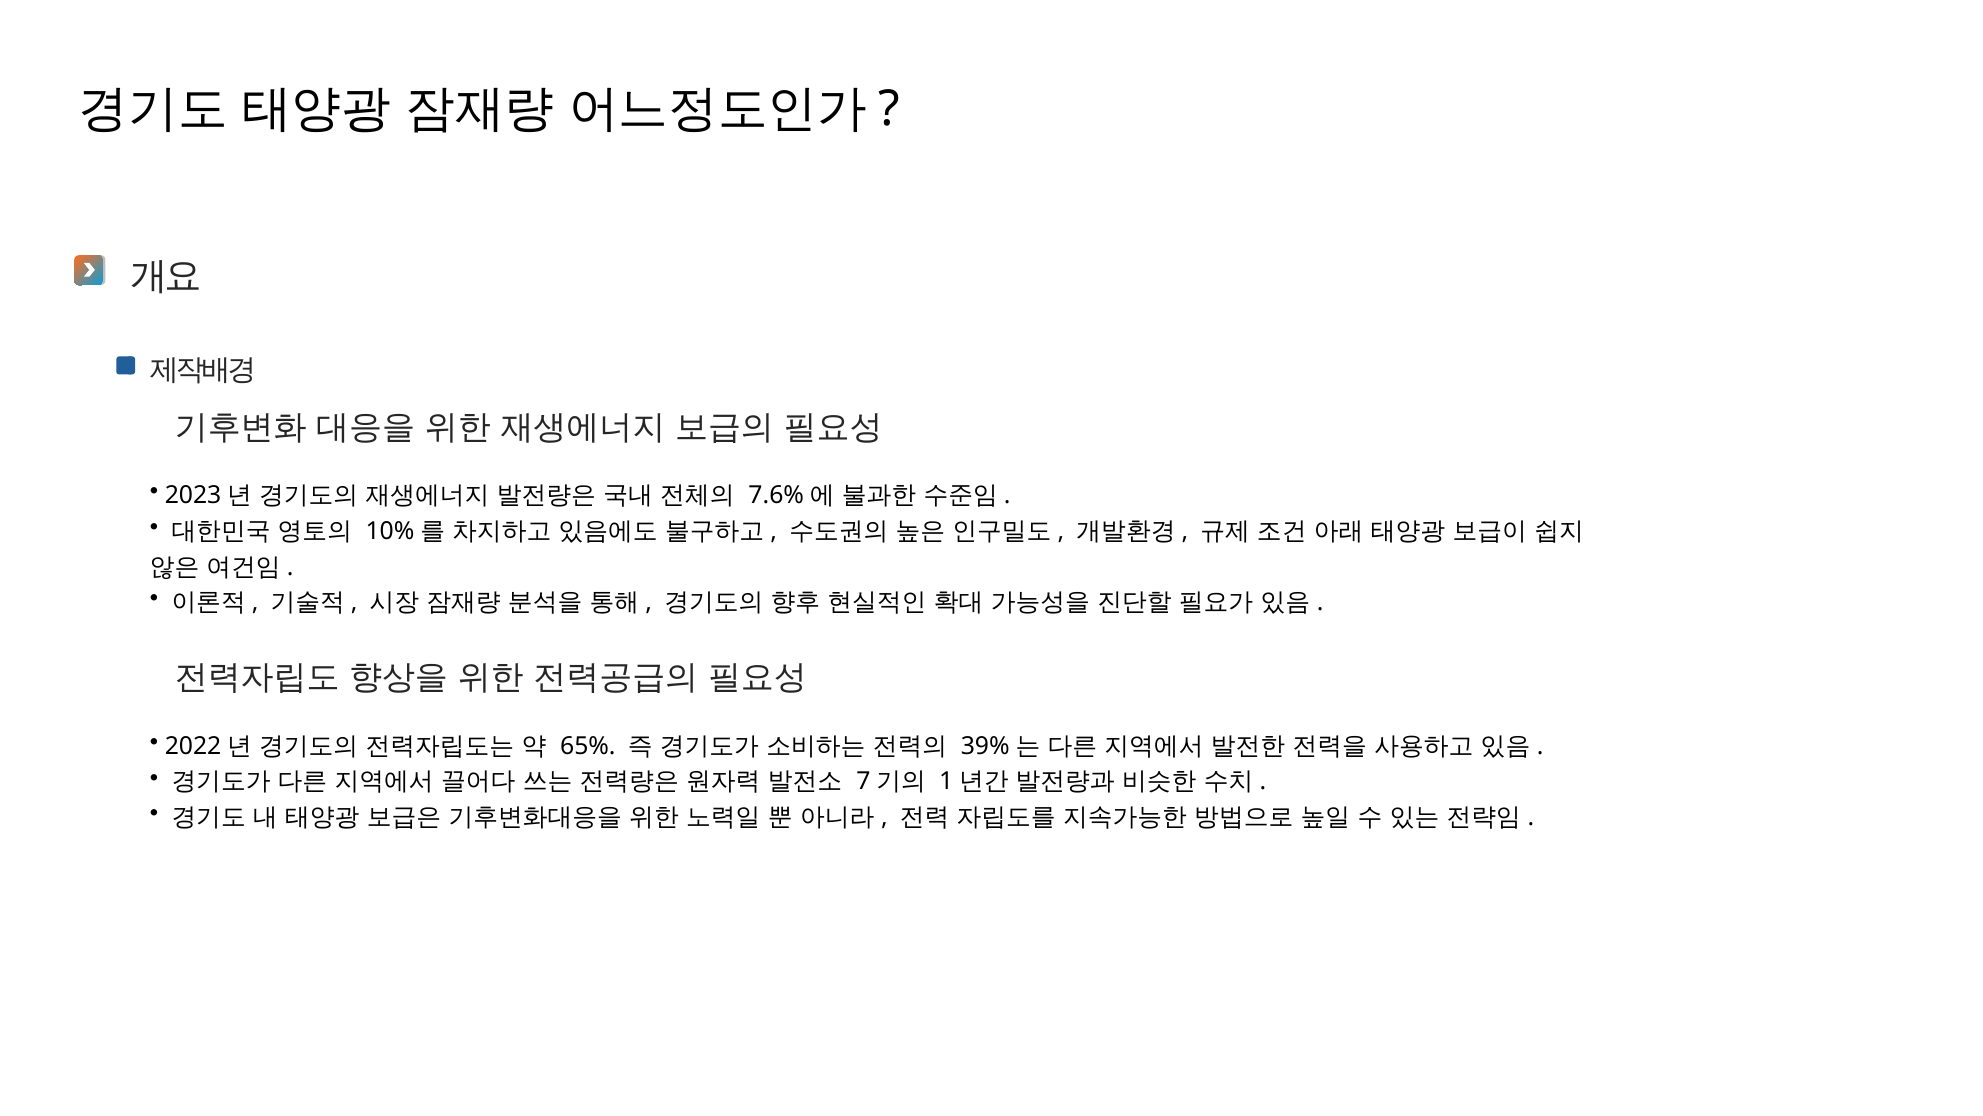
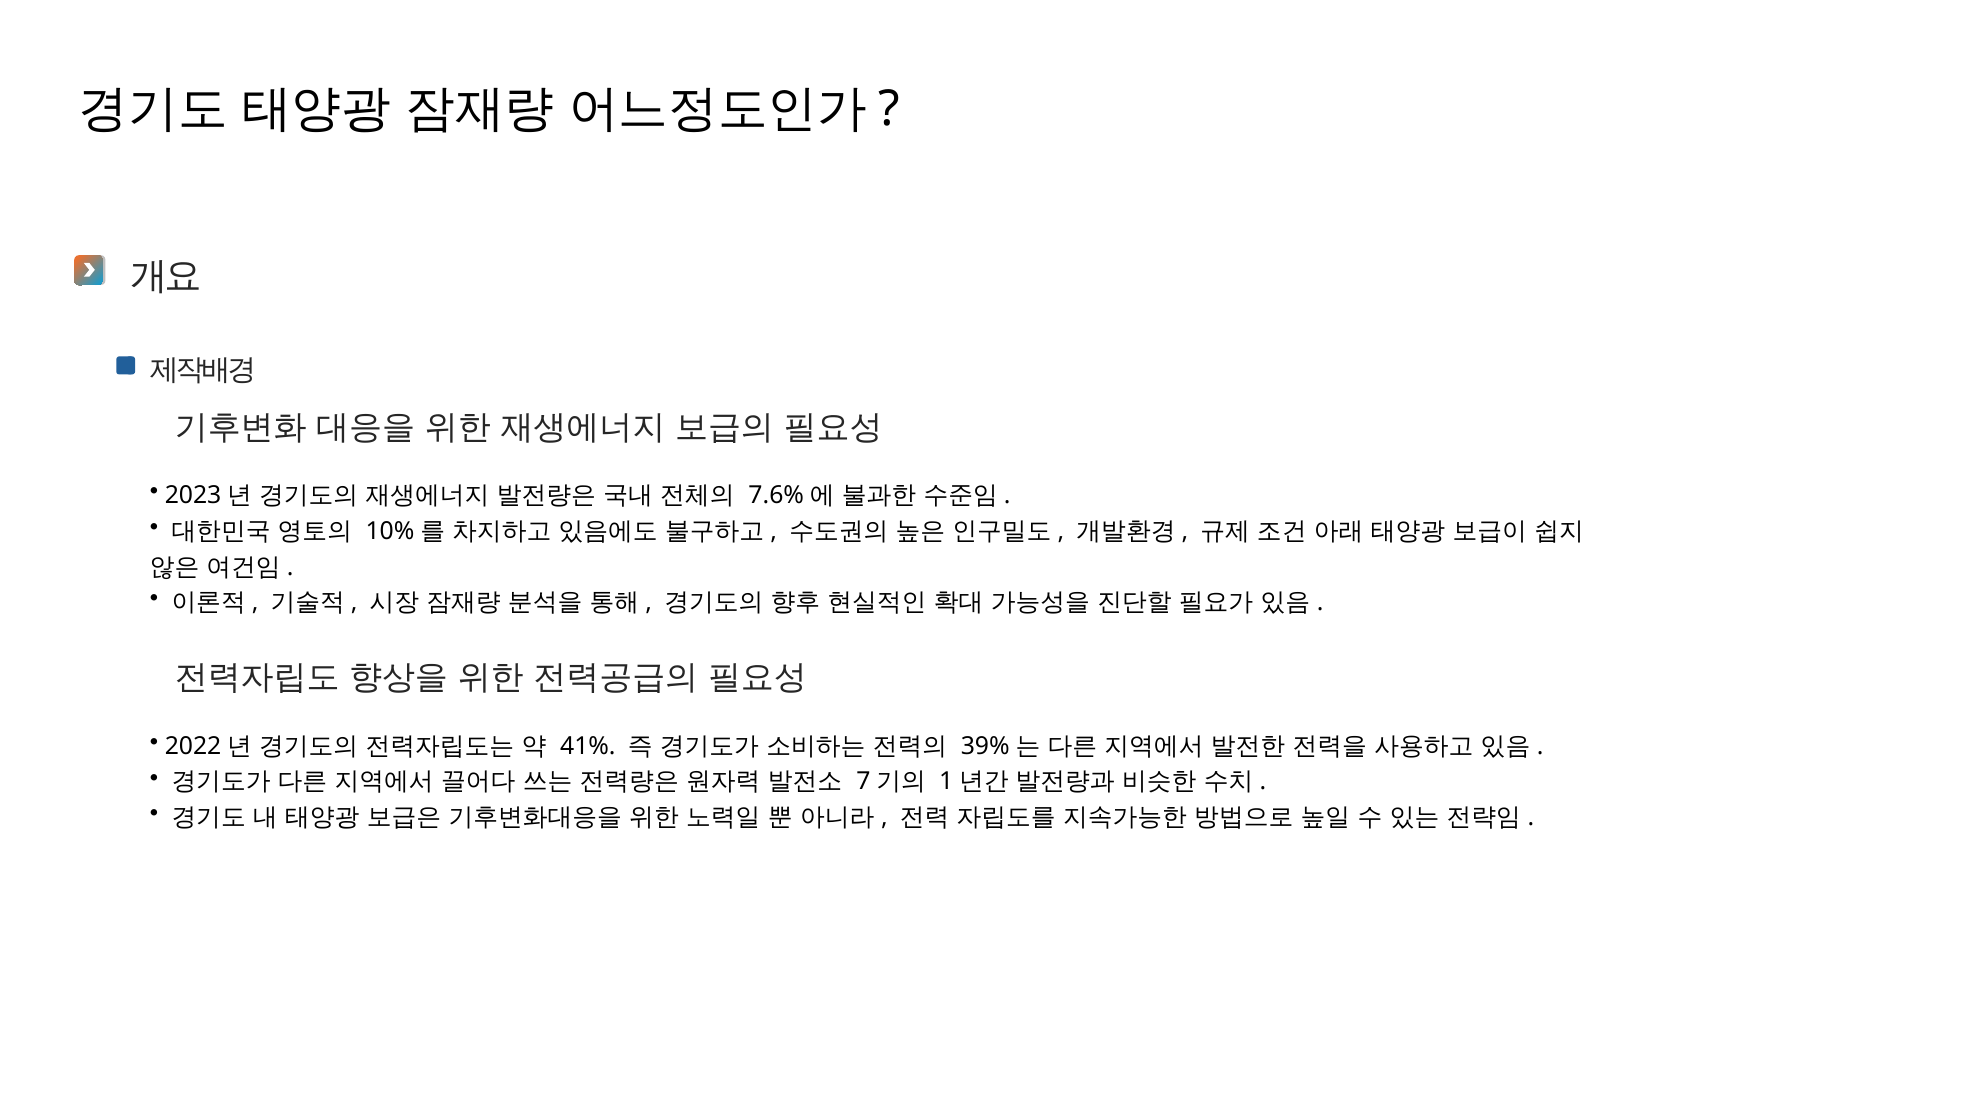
65%: 65% -> 41% (588, 746)
